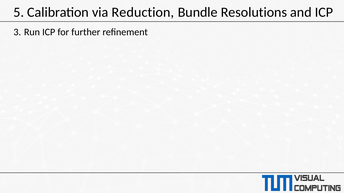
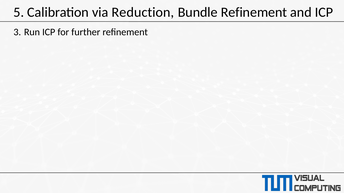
Bundle Resolutions: Resolutions -> Refinement (254, 12)
